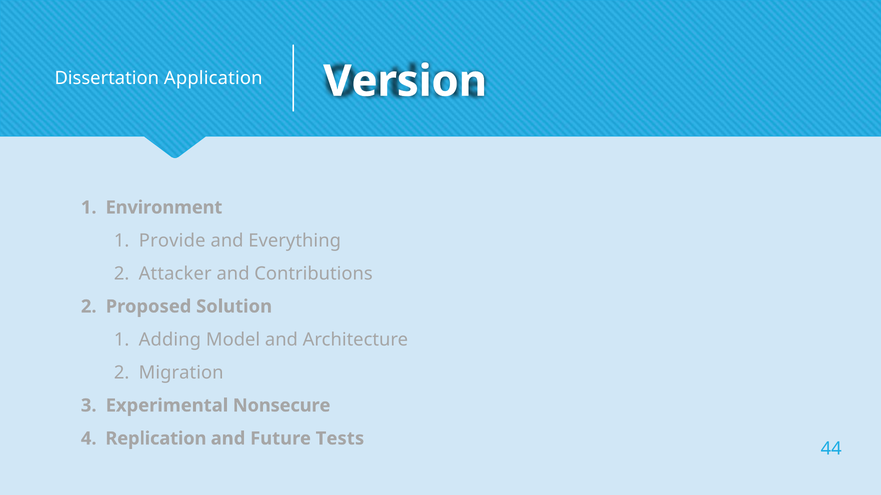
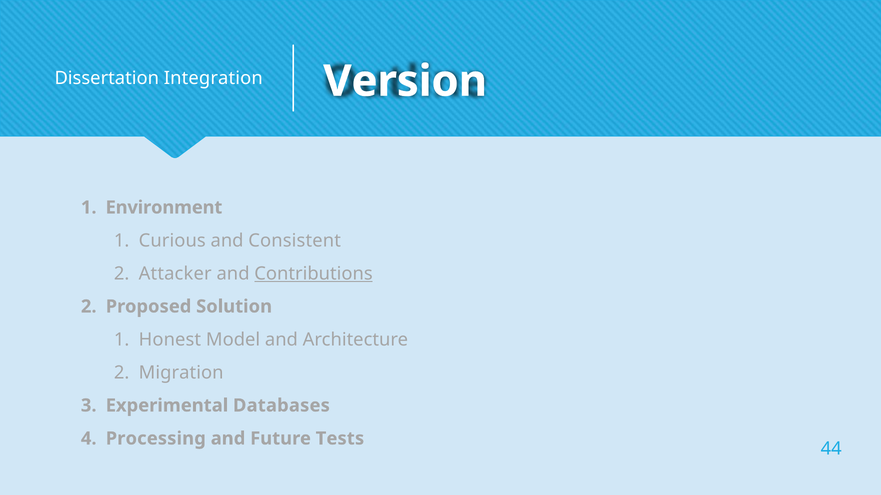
Application: Application -> Integration (213, 78)
Provide: Provide -> Curious (172, 241)
Everything: Everything -> Consistent (295, 241)
Contributions underline: none -> present (314, 274)
Adding: Adding -> Honest (170, 340)
Nonsecure: Nonsecure -> Databases (281, 406)
Replication: Replication -> Processing (156, 439)
